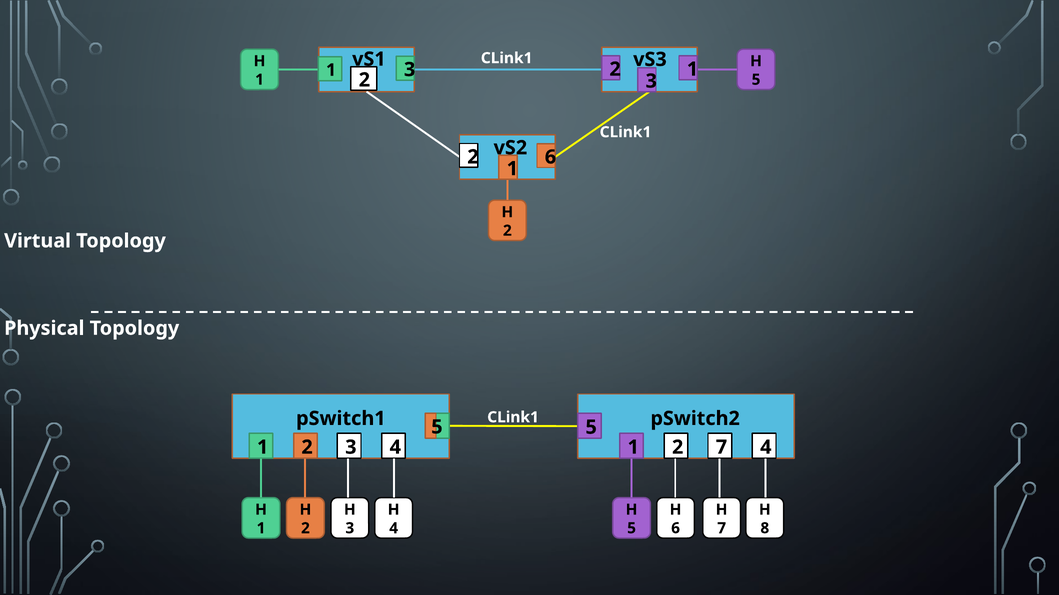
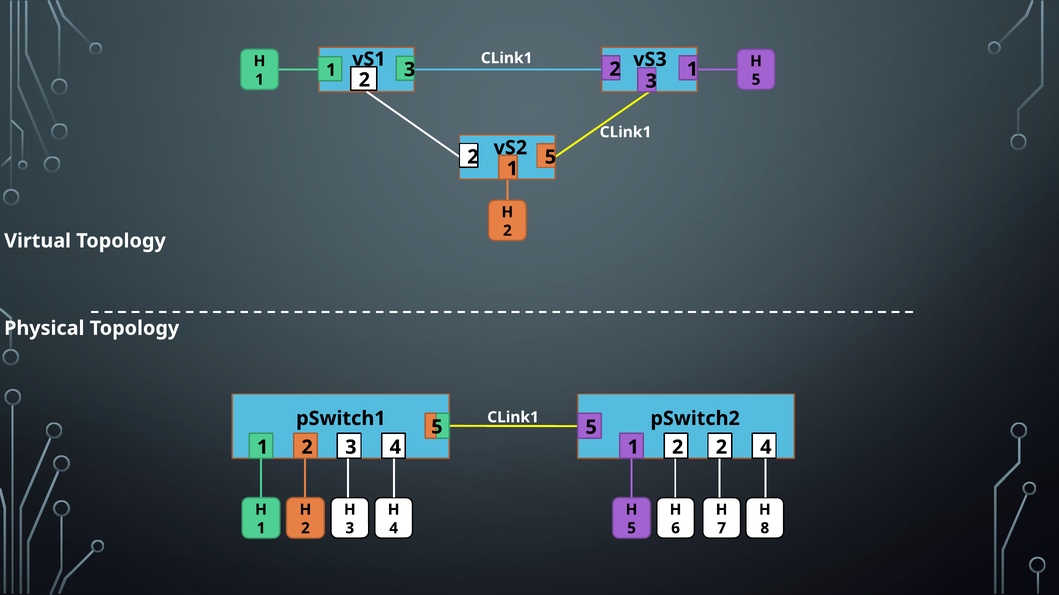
2 6: 6 -> 5 (550, 157)
1 2 7: 7 -> 2 (721, 448)
